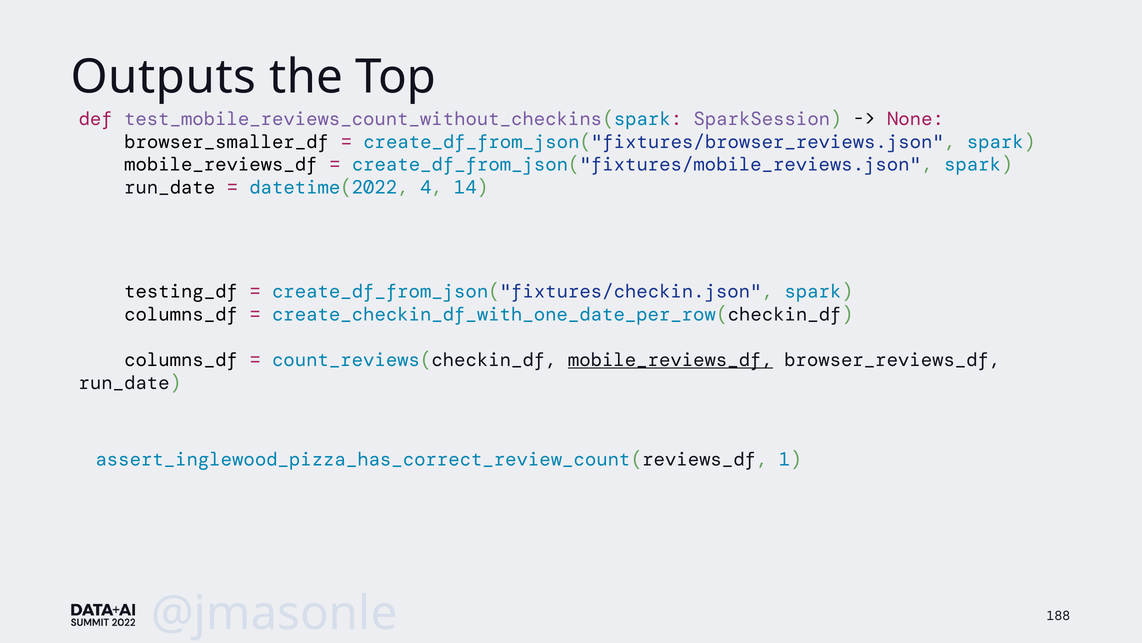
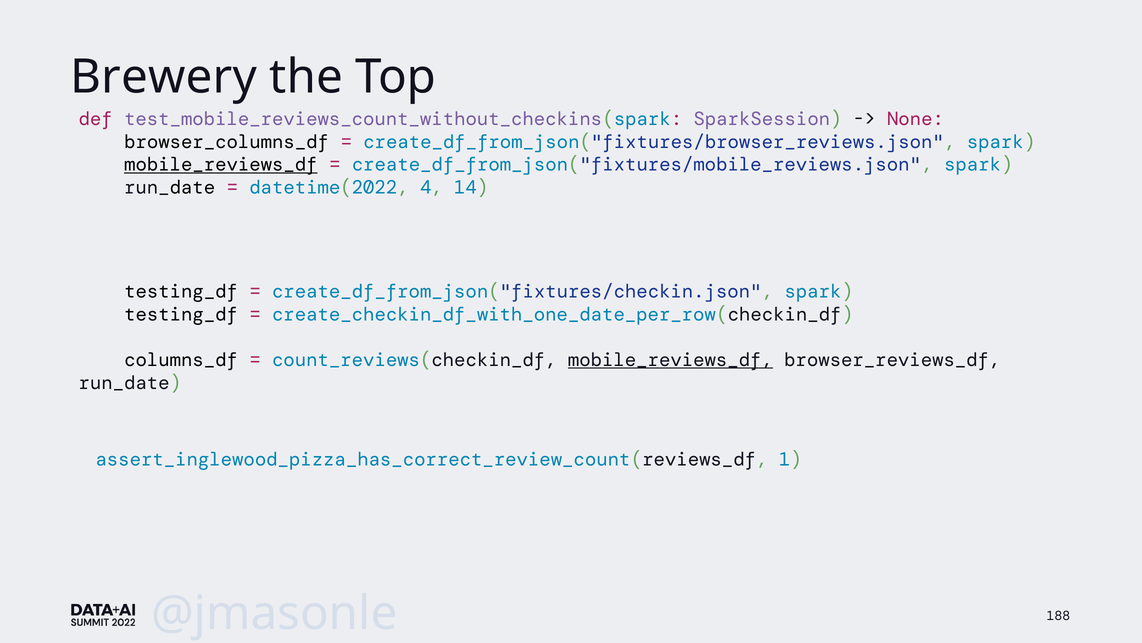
Outputs: Outputs -> Brewery (164, 77)
browser_smaller_df: browser_smaller_df -> browser_columns_df (227, 142)
mobile_reviews_df underline: none -> present (221, 165)
columns_df: columns_df -> testing_df (181, 314)
